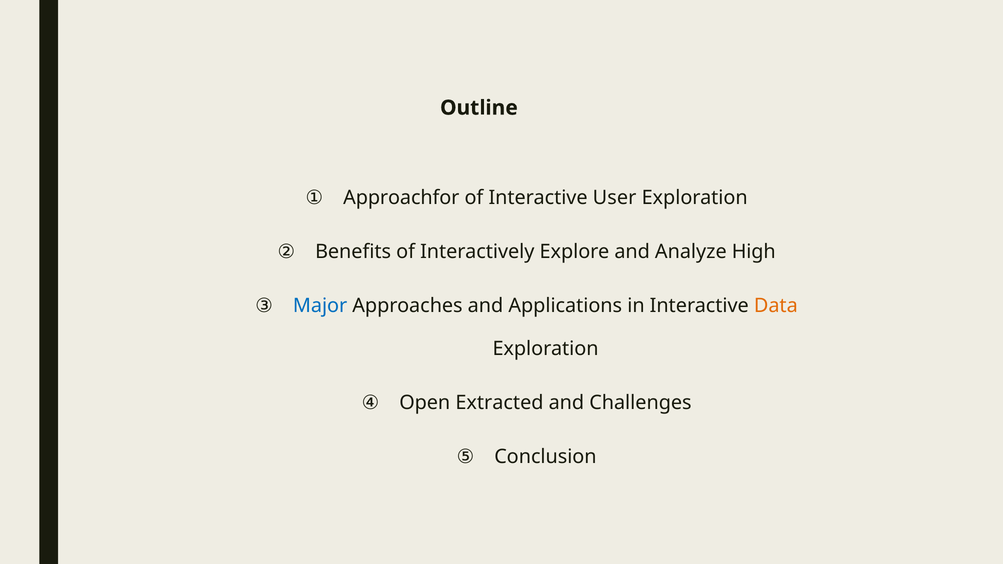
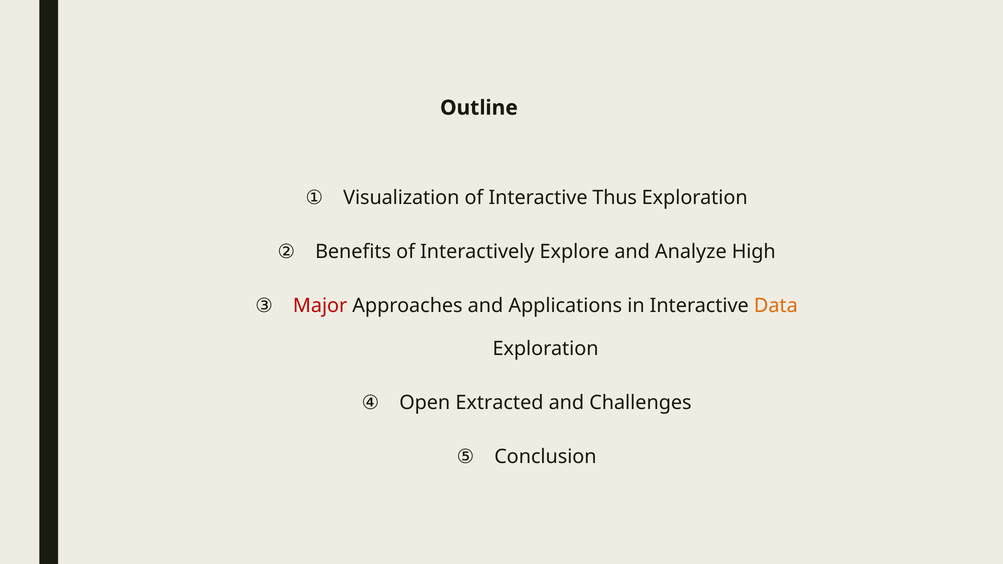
Approachfor: Approachfor -> Visualization (401, 198)
User: User -> Thus (615, 198)
Major colour: blue -> red (320, 306)
